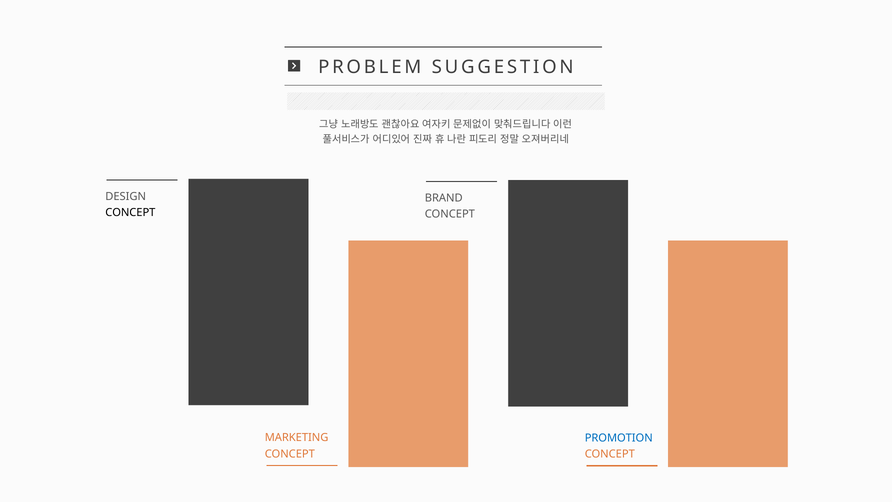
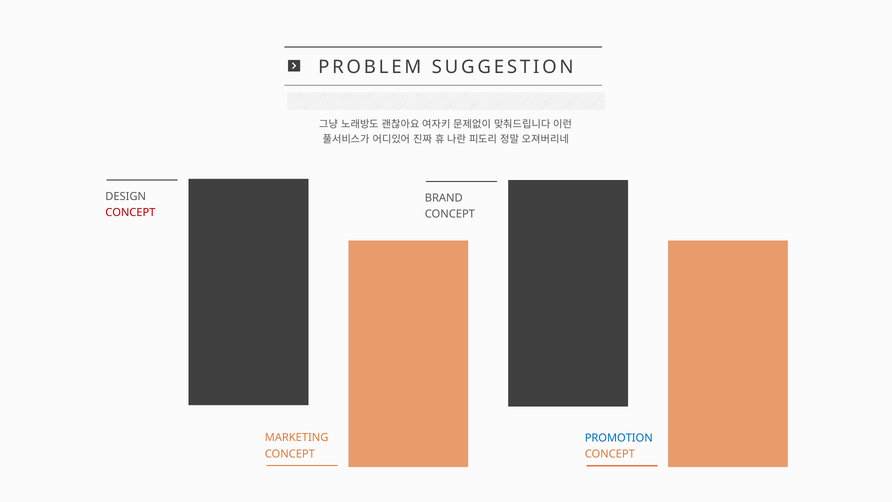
CONCEPT colour: black -> red (130, 212)
